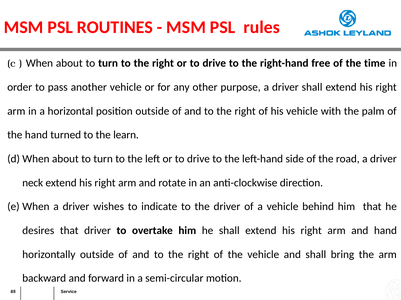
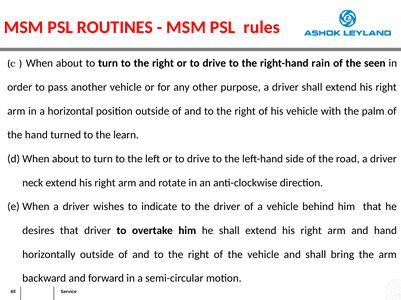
free: free -> rain (321, 63)
time: time -> seen (375, 63)
